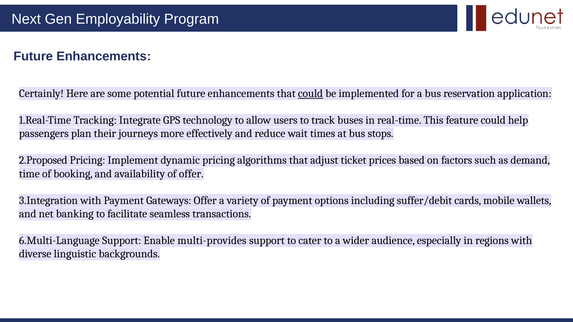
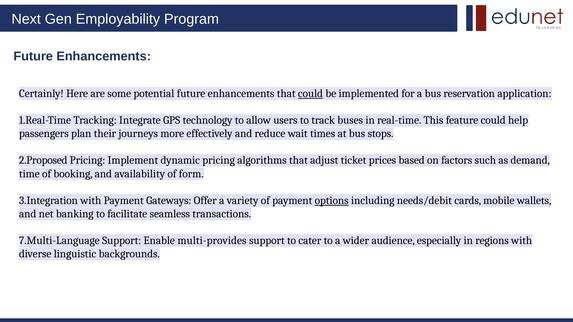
of offer: offer -> form (191, 174)
options underline: none -> present (332, 201)
suffer/debit: suffer/debit -> needs/debit (424, 201)
6.Multi-Language: 6.Multi-Language -> 7.Multi-Language (59, 241)
